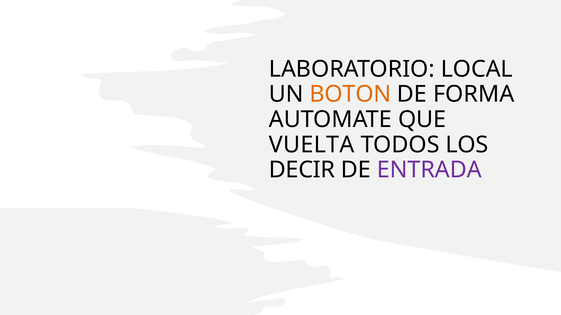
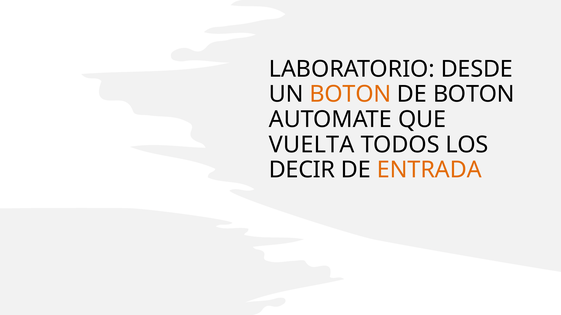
LOCAL: LOCAL -> DESDE (477, 69)
DE FORMA: FORMA -> BOTON (474, 94)
ENTRADA colour: purple -> orange (429, 170)
